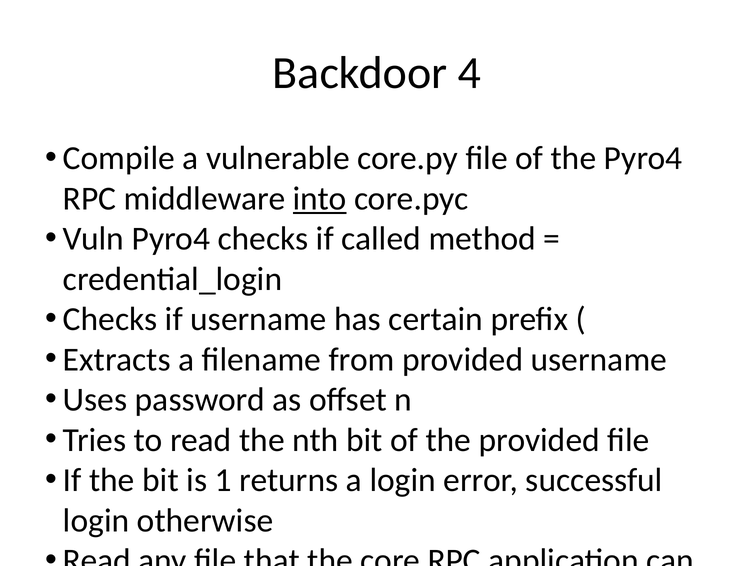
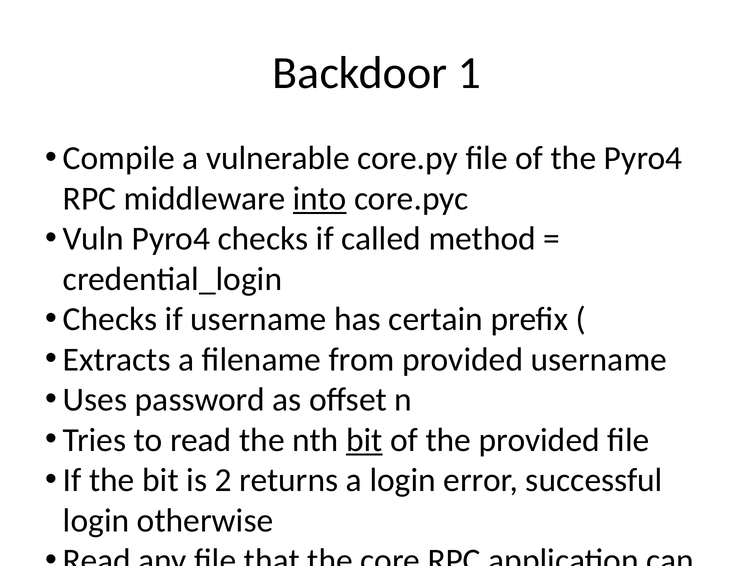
4: 4 -> 1 (470, 73)
bit underline: none -> present (364, 440)
1: 1 -> 2 (223, 480)
